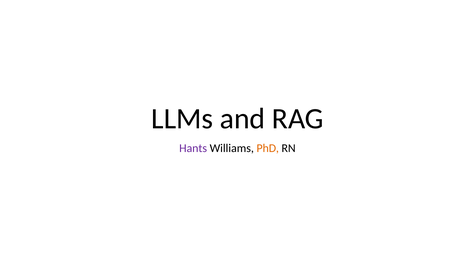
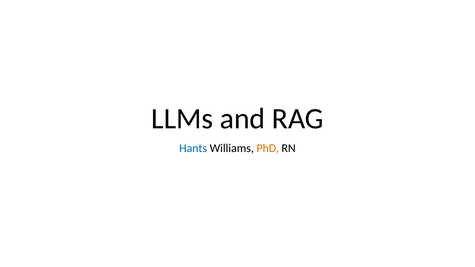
Hants colour: purple -> blue (193, 148)
